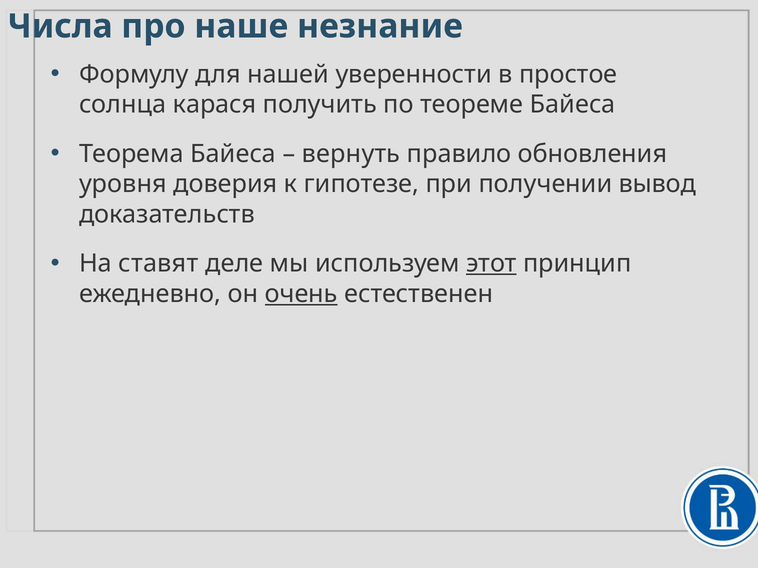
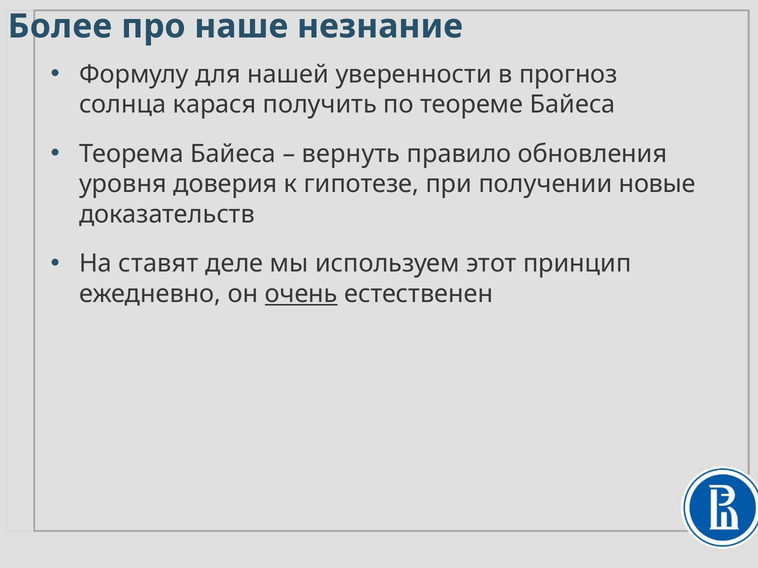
Числа: Числа -> Более (60, 26)
простое: простое -> прогноз (568, 74)
вывод: вывод -> новые (657, 184)
этот underline: present -> none (491, 264)
